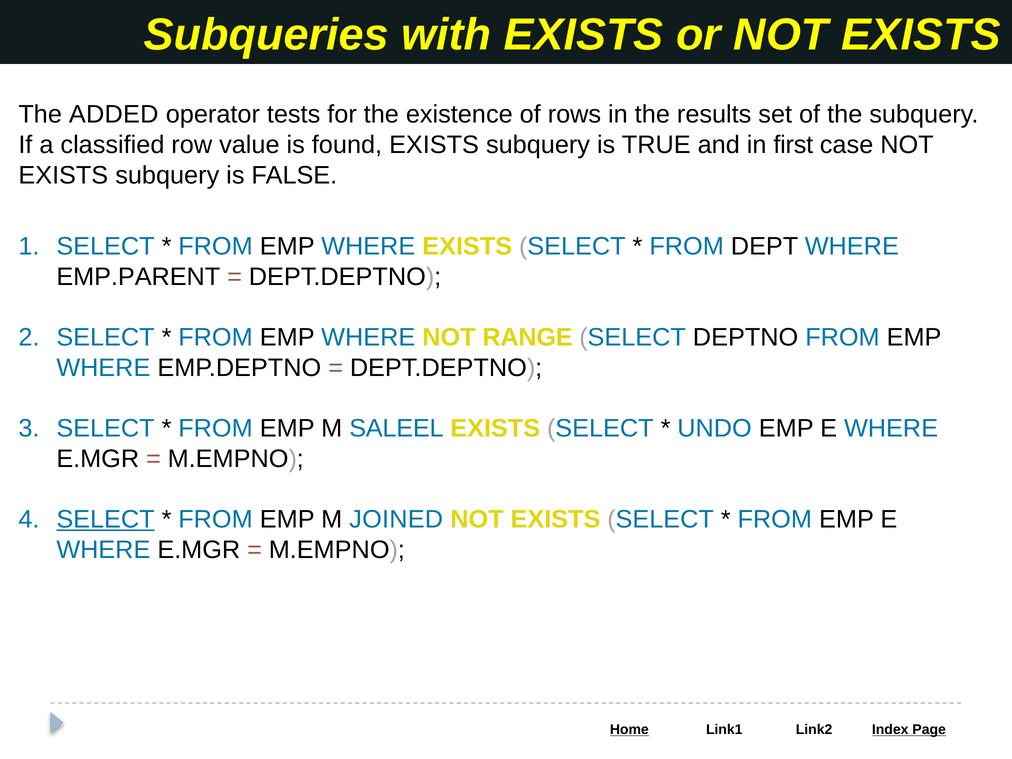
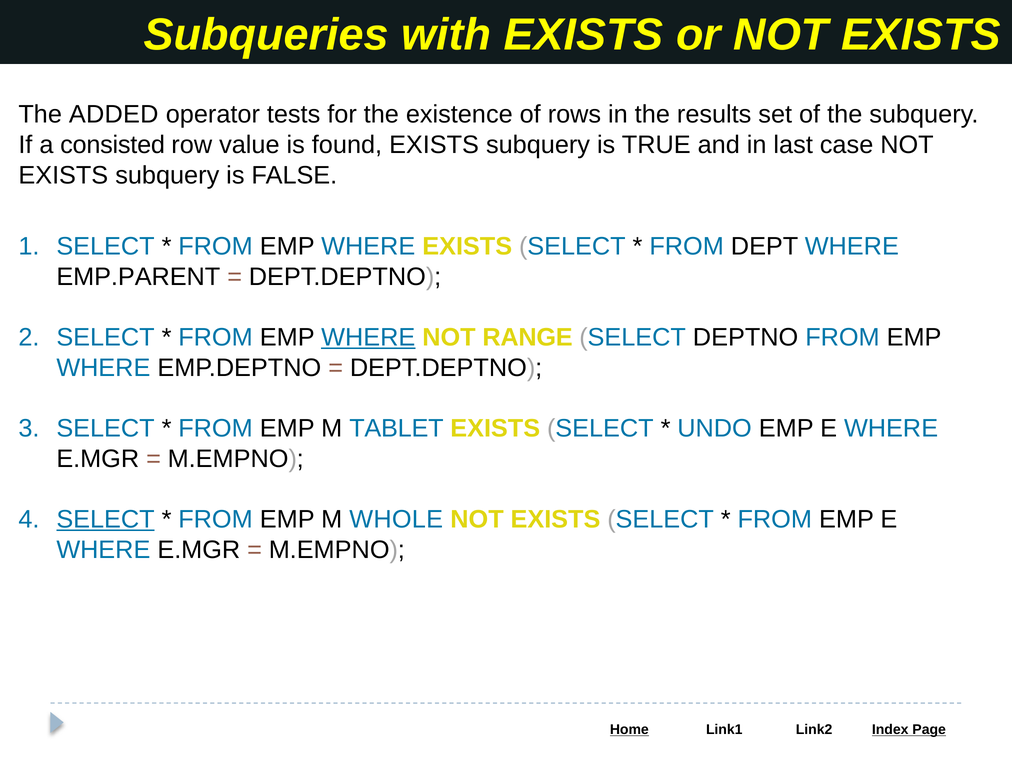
classified: classified -> consisted (113, 145)
first: first -> last (793, 145)
WHERE underline: none -> present (368, 337)
SALEEL: SALEEL -> TABLET (396, 428)
JOINED: JOINED -> WHOLE (396, 520)
